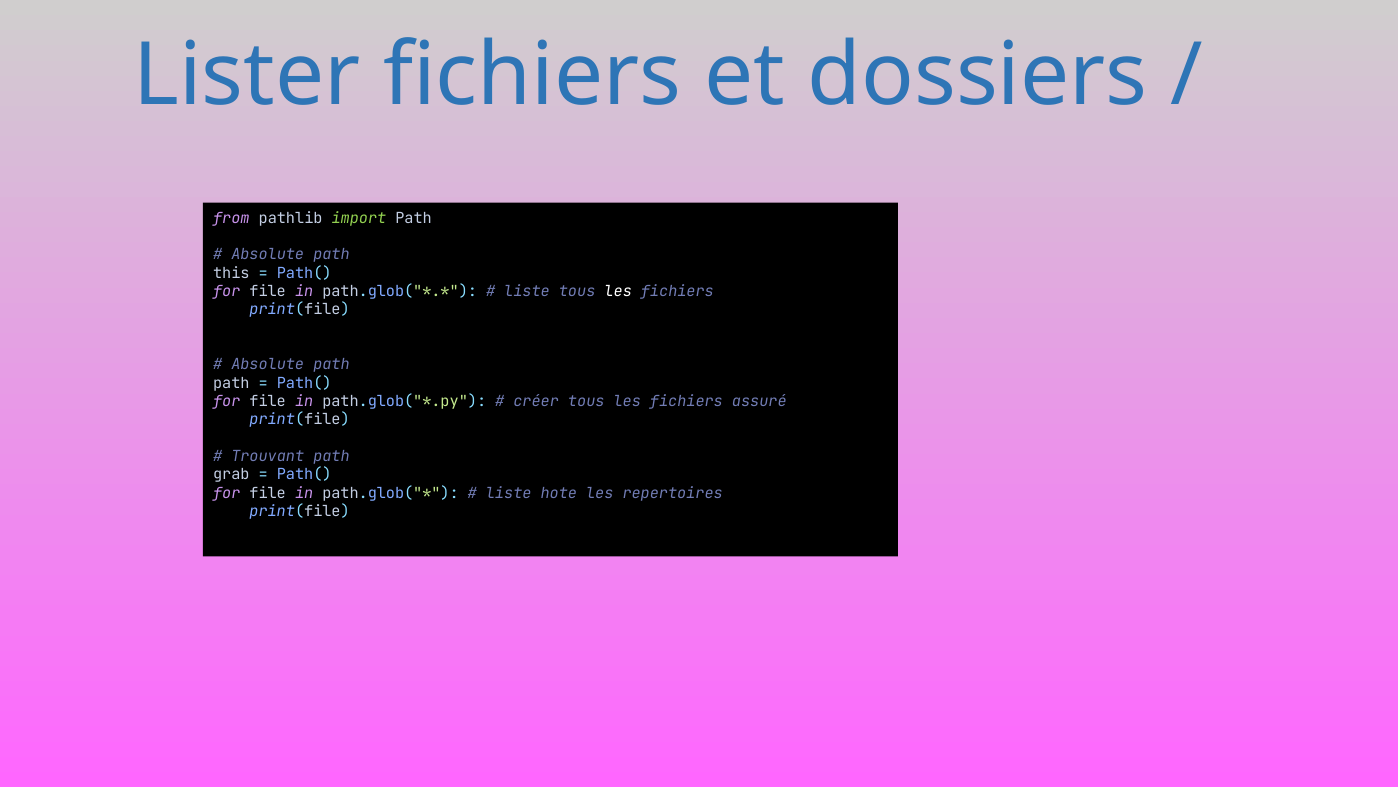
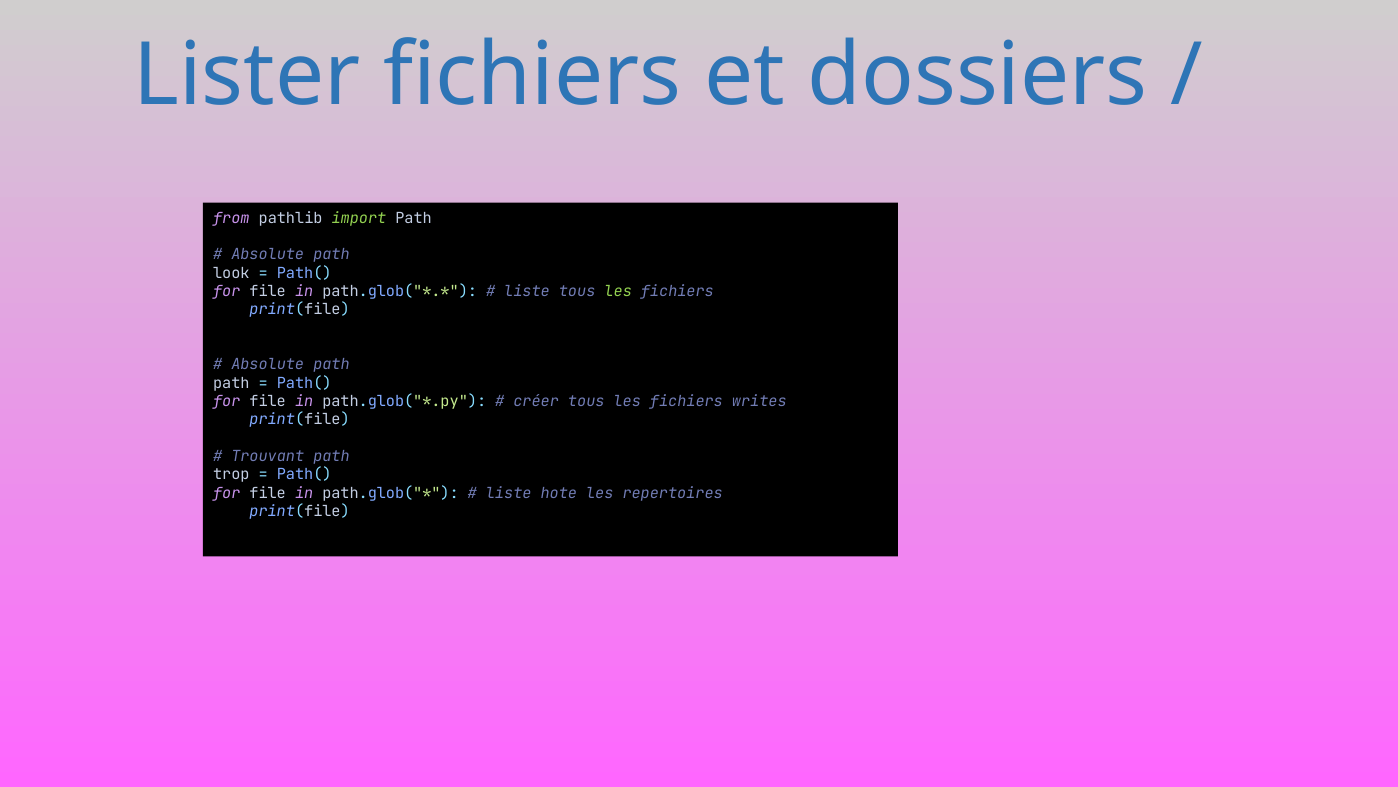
this: this -> look (231, 273)
les colour: white -> light green (618, 291)
assuré: assuré -> writes (759, 401)
grab: grab -> trop (231, 475)
